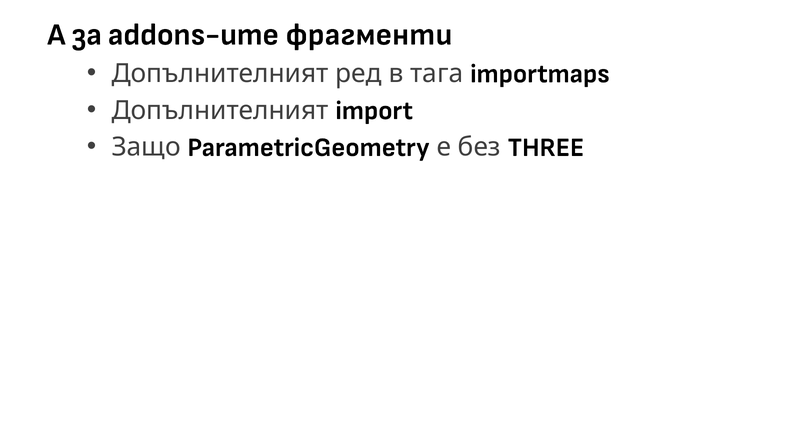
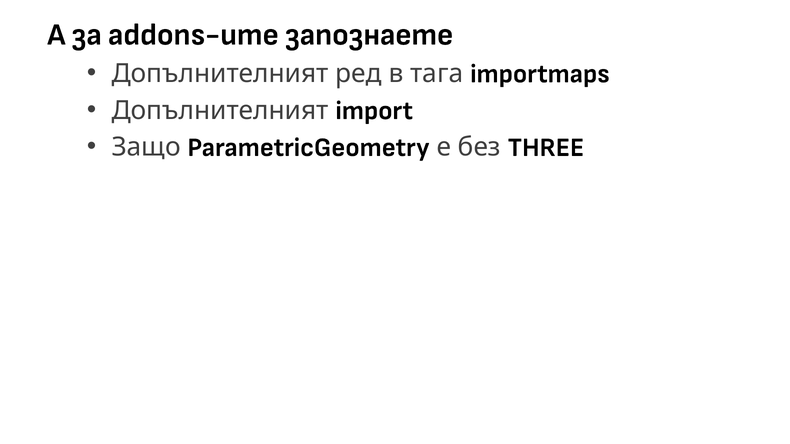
фрагменти: фрагменти -> запознаете (369, 34)
